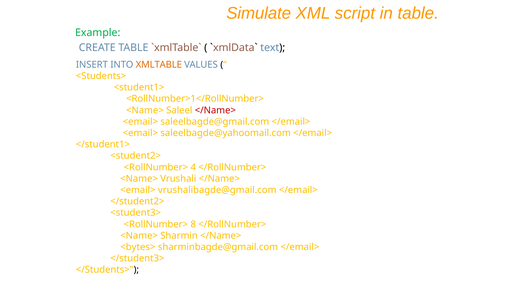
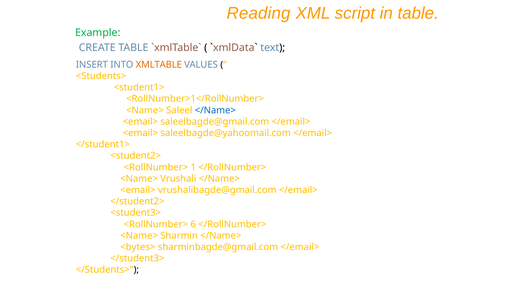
Simulate: Simulate -> Reading (259, 13)
</Name> colour: red -> blue (215, 110)
4: 4 -> 1 (193, 167)
8: 8 -> 6 (193, 224)
